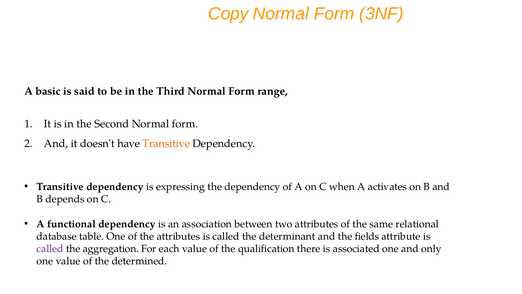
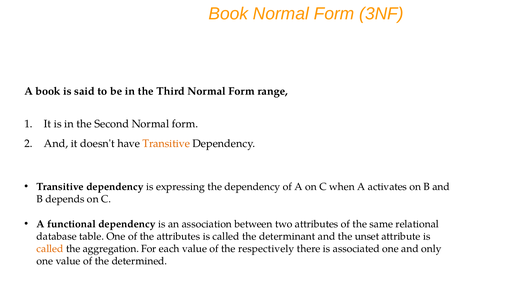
Copy: Copy -> Book (228, 14)
A basic: basic -> book (48, 91)
fields: fields -> unset (367, 236)
called colour: purple -> orange (50, 248)
qualification: qualification -> respectively (266, 248)
